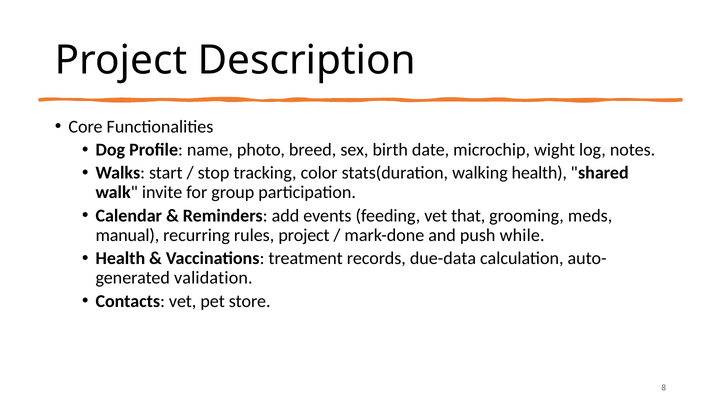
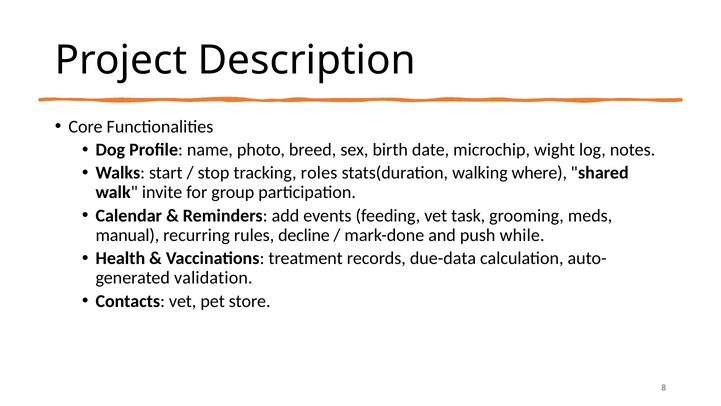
color: color -> roles (319, 173)
walking health: health -> where (539, 173)
that: that -> task (468, 215)
rules project: project -> decline (304, 235)
